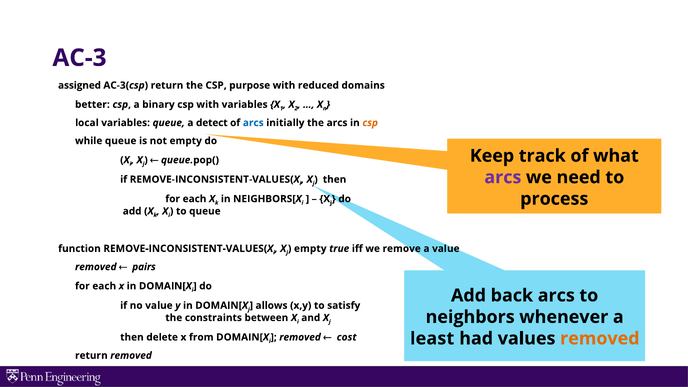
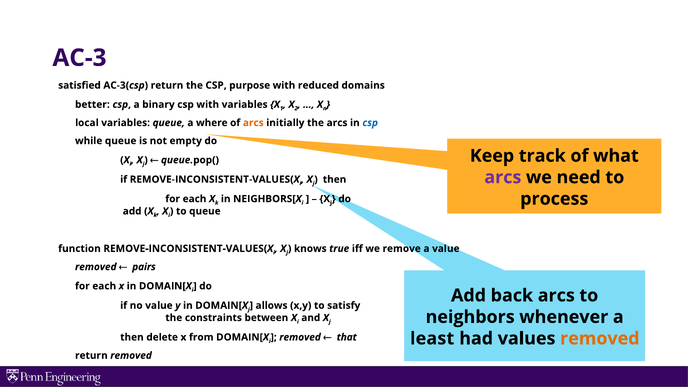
assigned: assigned -> satisfied (79, 85)
detect: detect -> where (212, 123)
arcs colour: blue -> orange (253, 123)
csp colour: orange -> blue (370, 123)
empty: empty -> knows (310, 249)
cost: cost -> that (347, 337)
